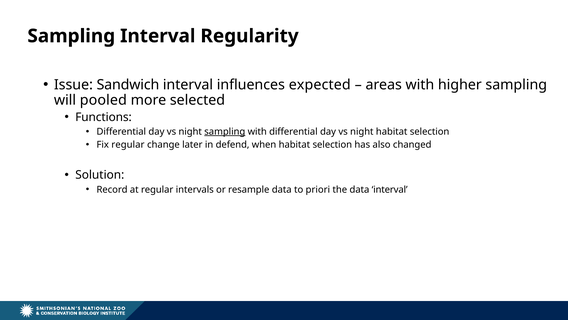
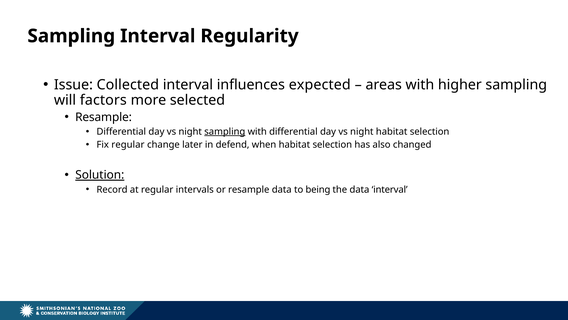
Sandwich: Sandwich -> Collected (128, 85)
pooled: pooled -> factors (103, 100)
Functions: Functions -> Resample (104, 117)
Solution underline: none -> present (100, 175)
priori: priori -> being (318, 189)
